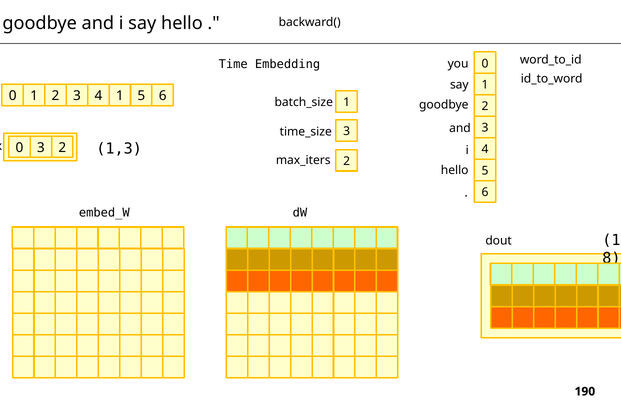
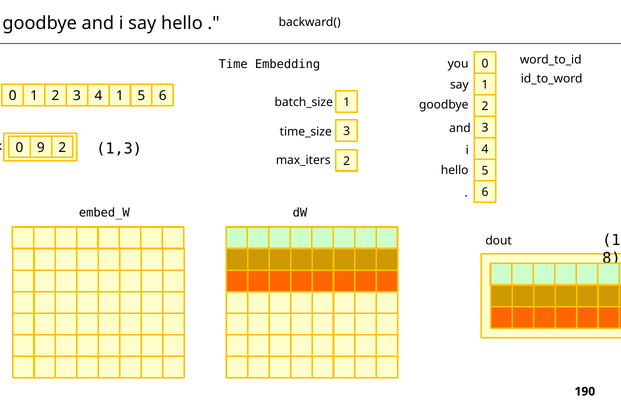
0 3: 3 -> 9 (41, 148)
